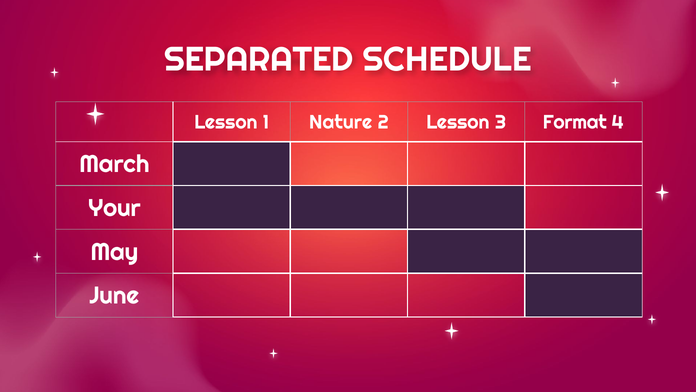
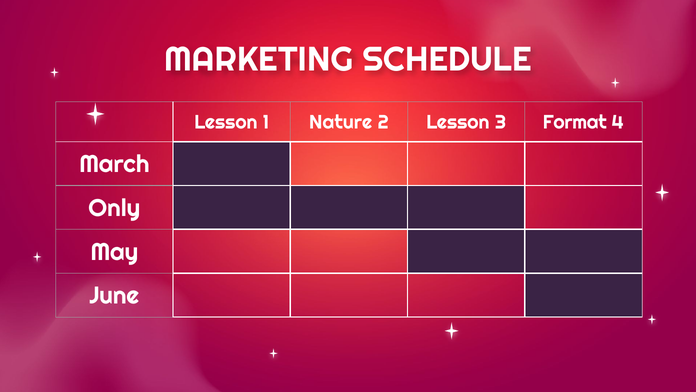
SEPARATED: SEPARATED -> MARKETING (259, 60)
Your: Your -> Only (114, 208)
